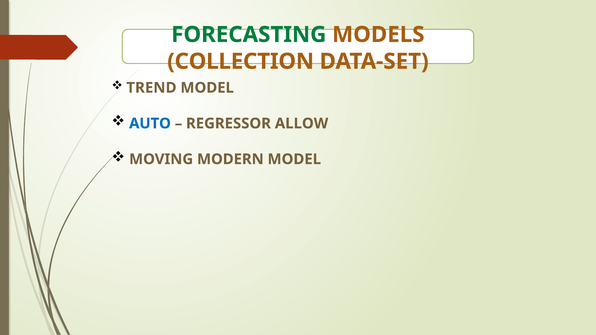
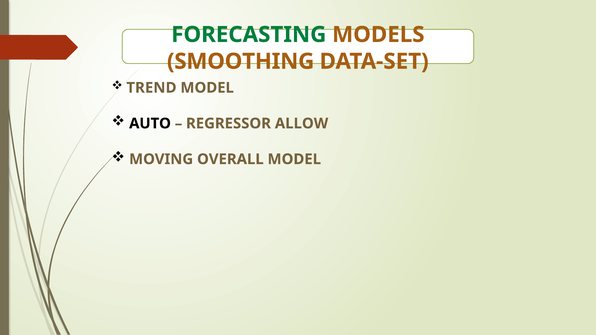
COLLECTION: COLLECTION -> SMOOTHING (241, 61)
AUTO colour: blue -> black (150, 124)
MODERN: MODERN -> OVERALL (230, 159)
